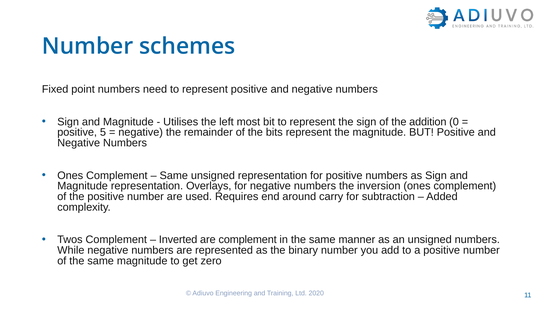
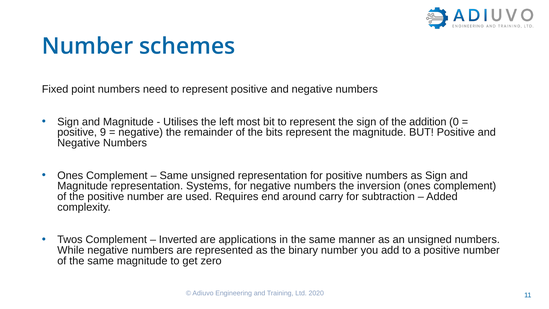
5: 5 -> 9 (103, 132)
Overlays: Overlays -> Systems (209, 186)
are complement: complement -> applications (248, 240)
